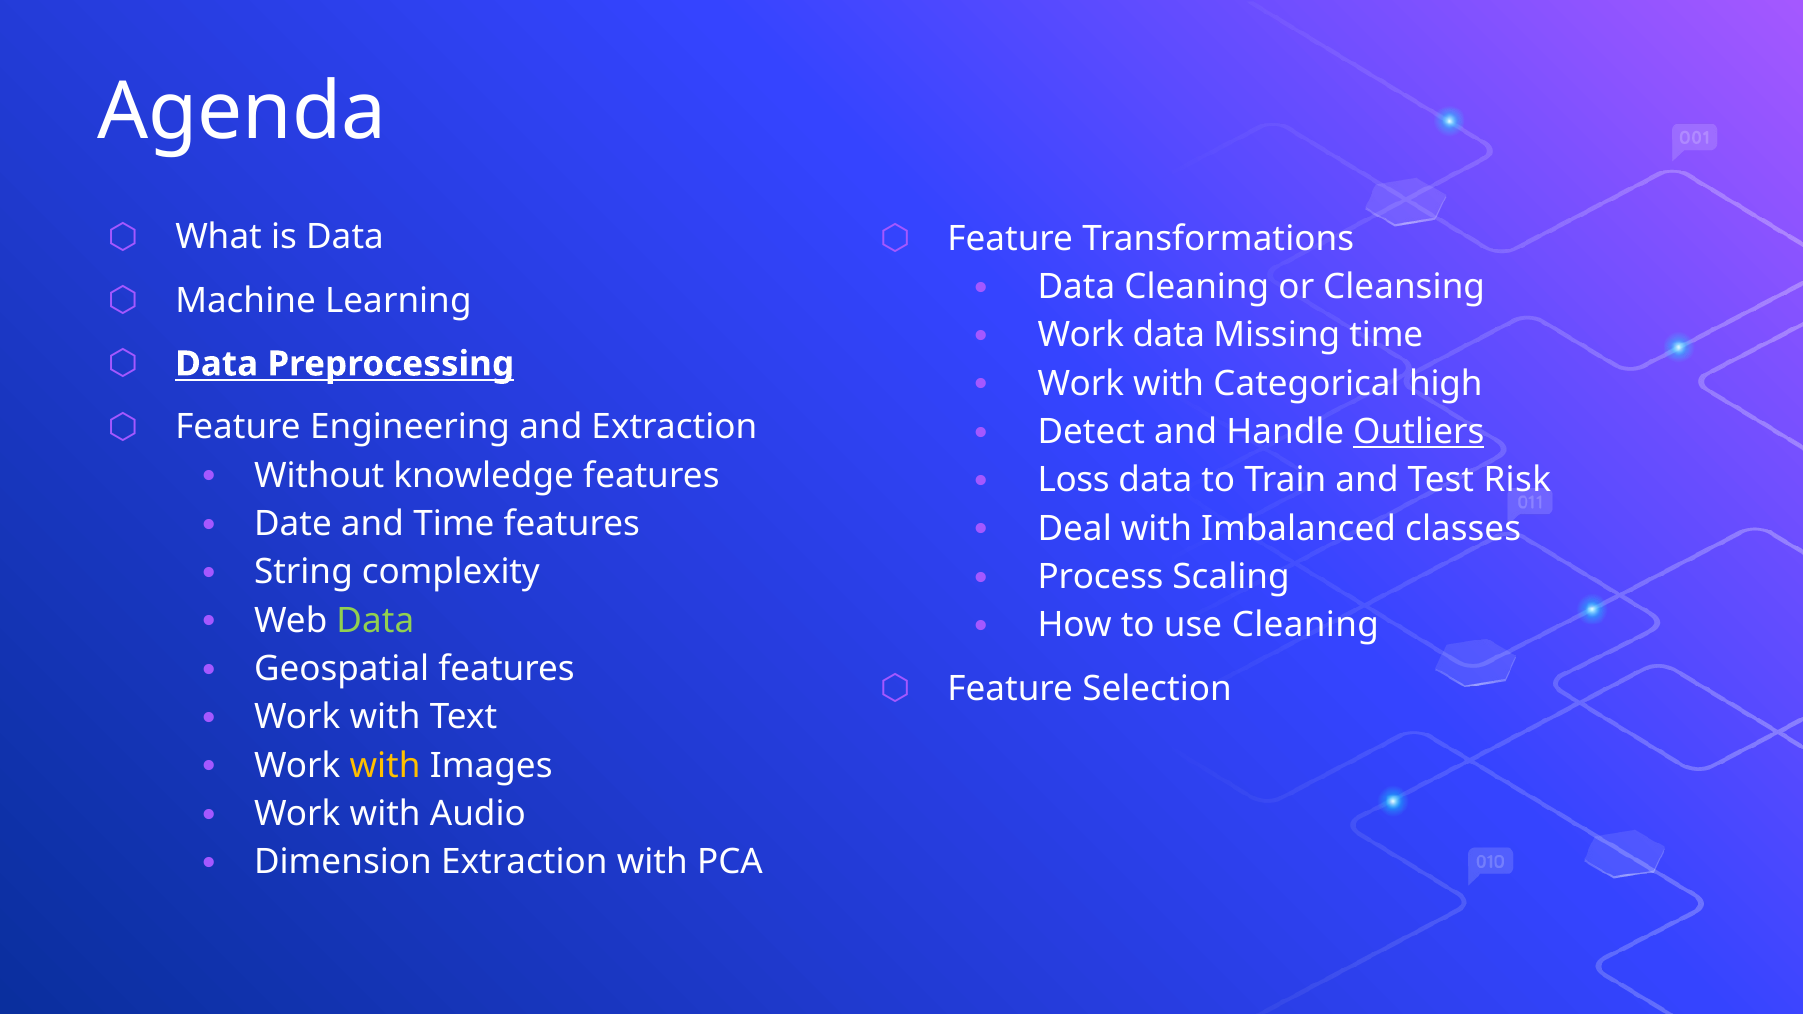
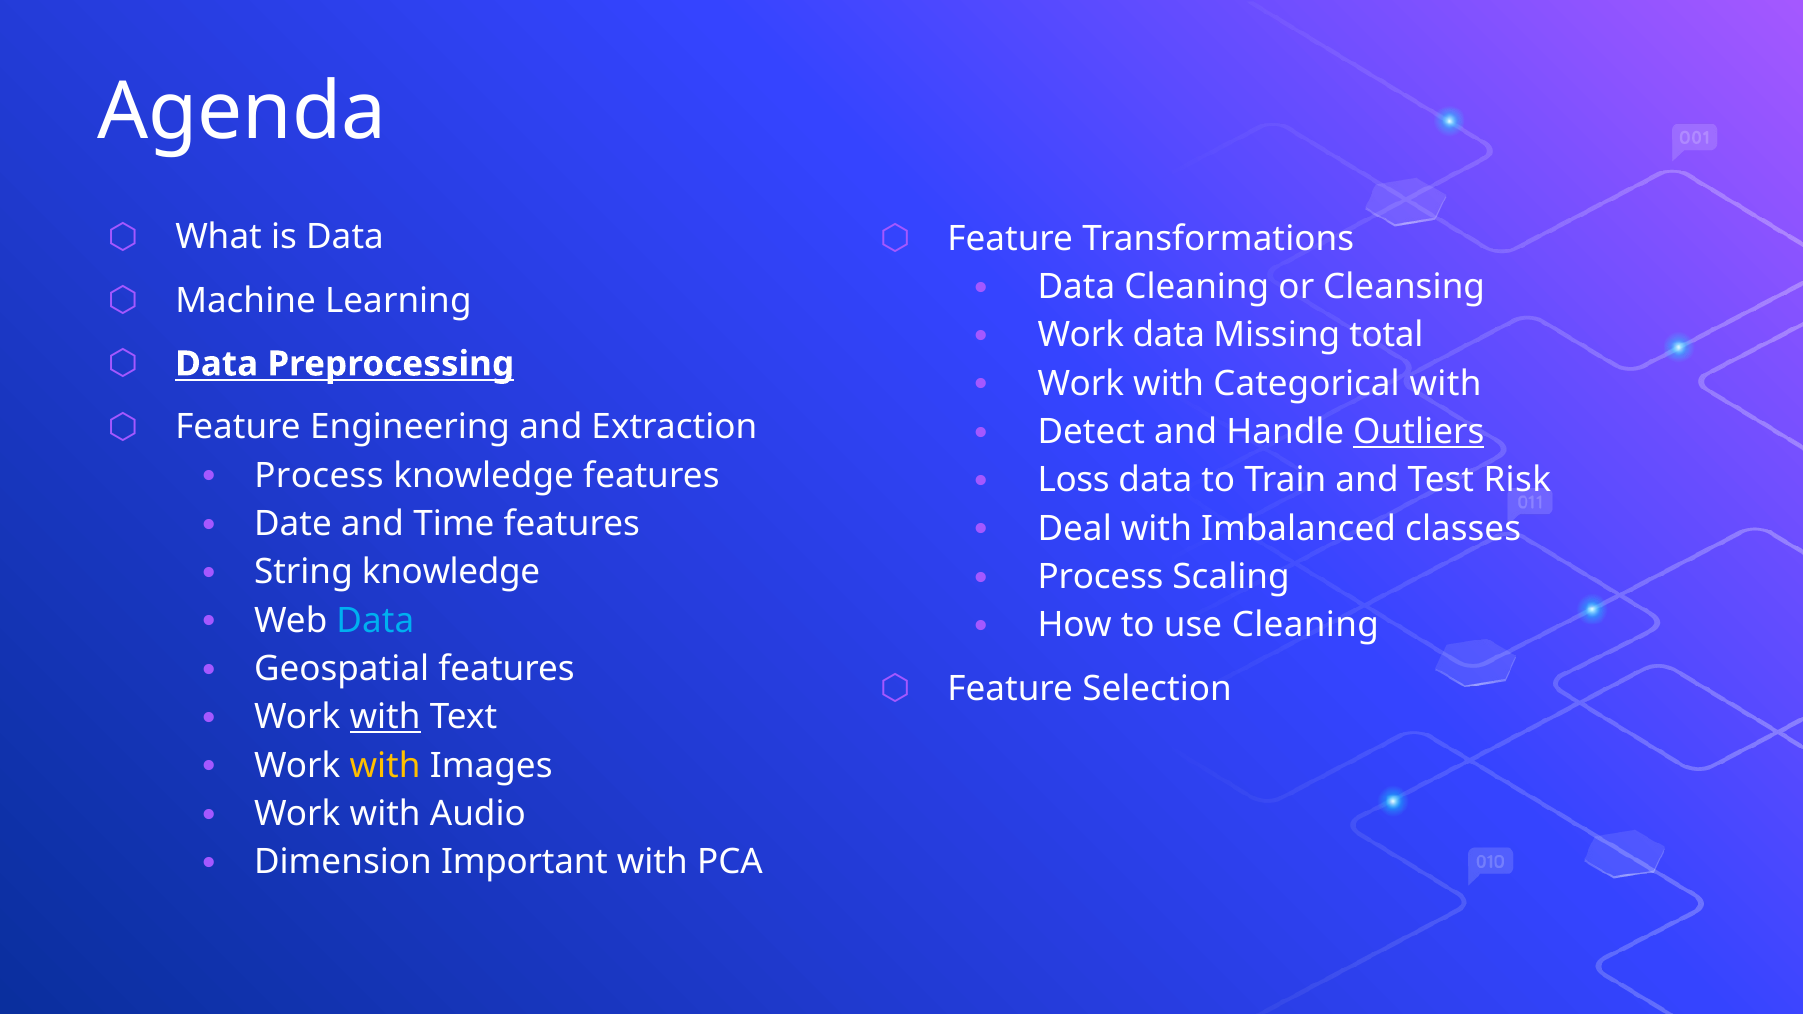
Missing time: time -> total (1386, 335)
Categorical high: high -> with (1446, 384)
Without: Without -> Process (319, 476)
String complexity: complexity -> knowledge (451, 572)
Data colour: light green -> light blue (375, 621)
with underline: none -> present (385, 717)
Dimension Extraction: Extraction -> Important (525, 862)
